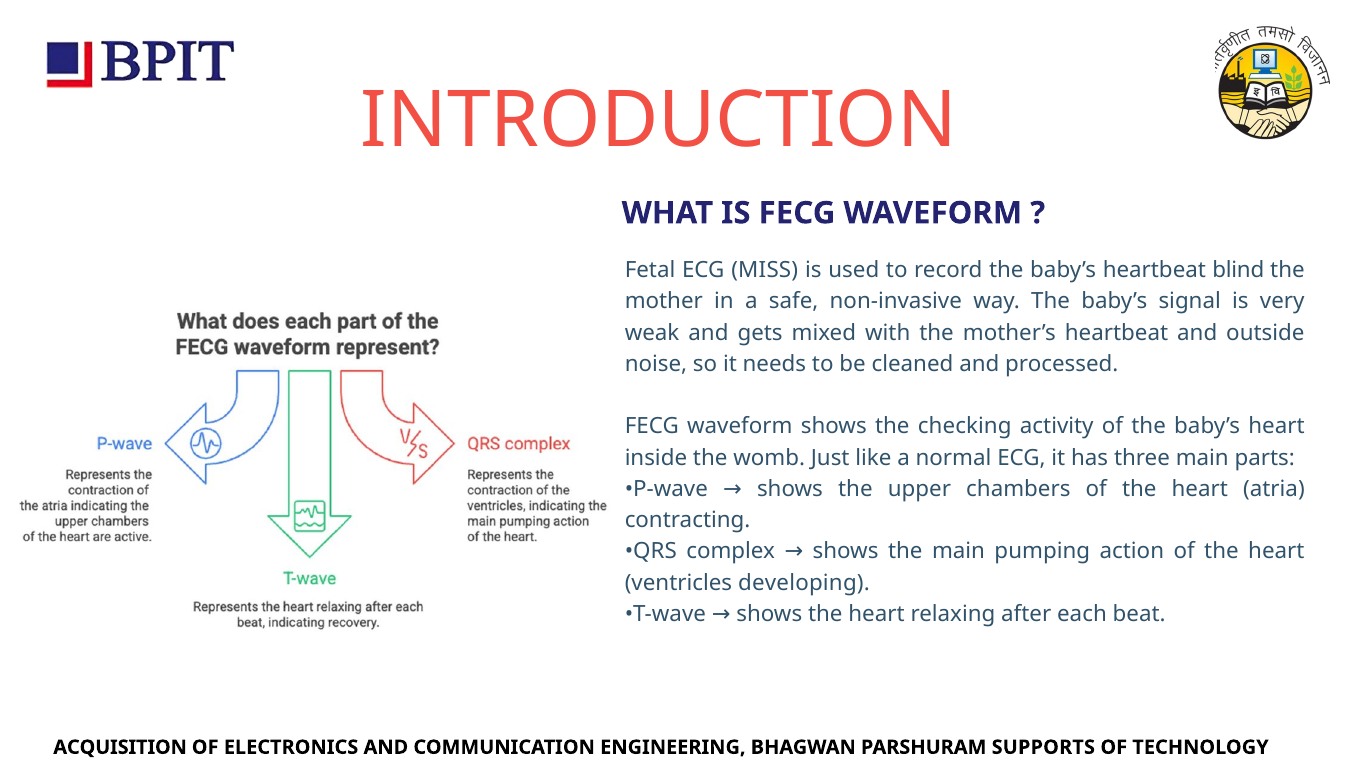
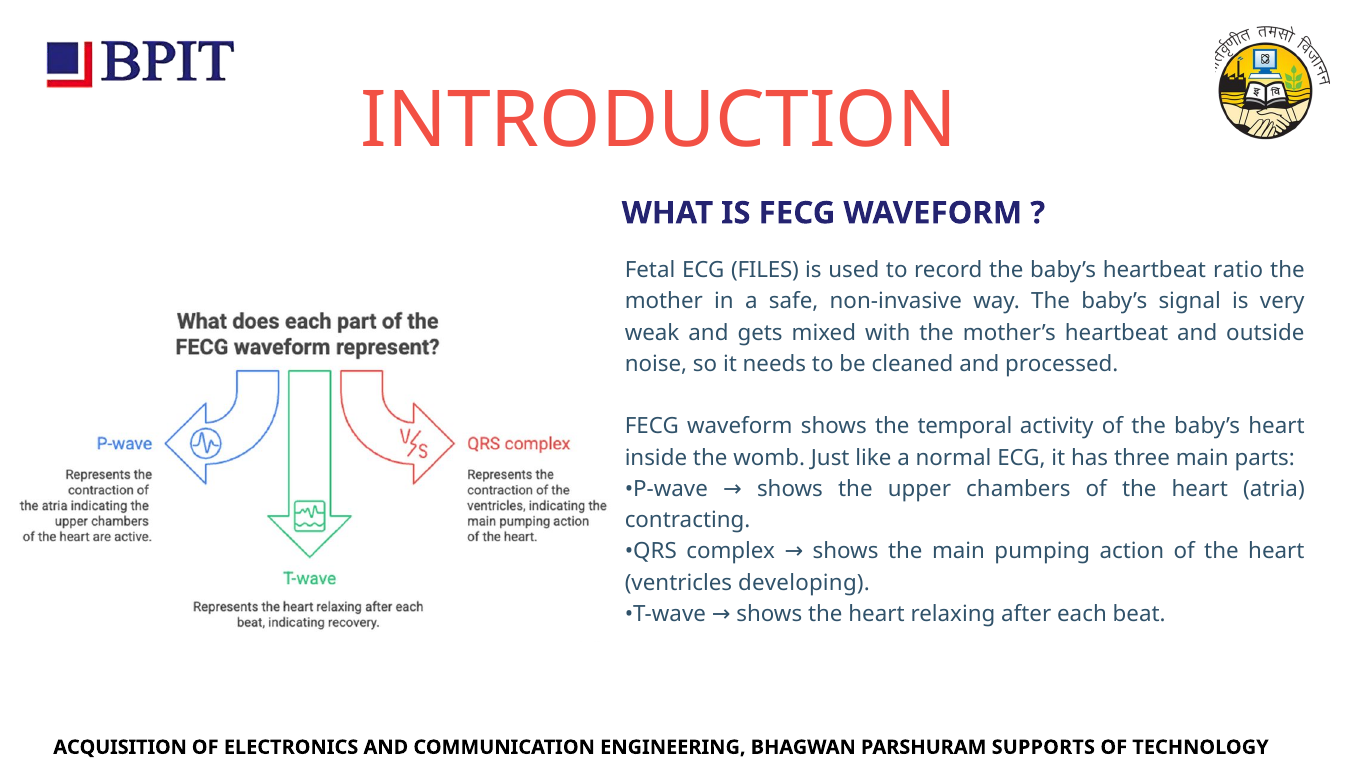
MISS: MISS -> FILES (765, 270)
blind: blind -> ratio (1238, 270)
checking: checking -> temporal (965, 427)
